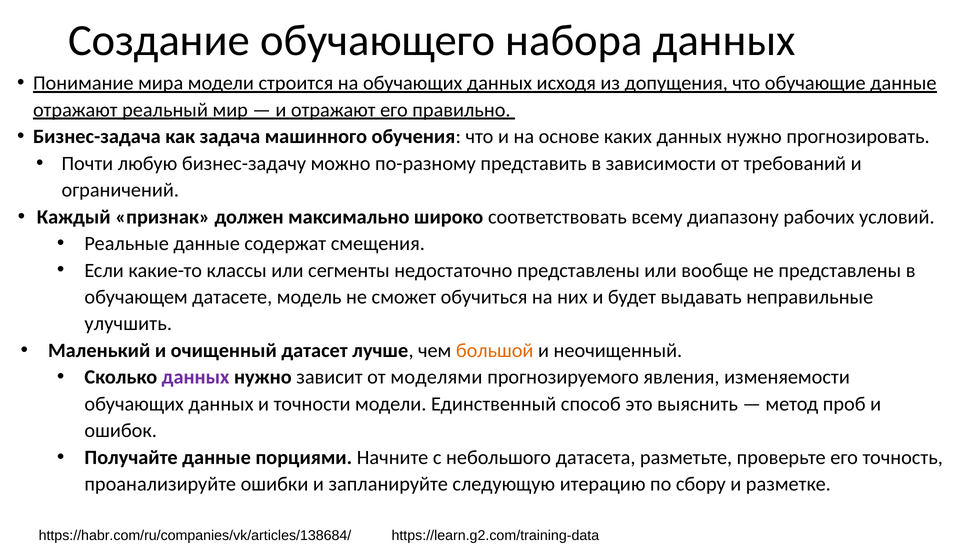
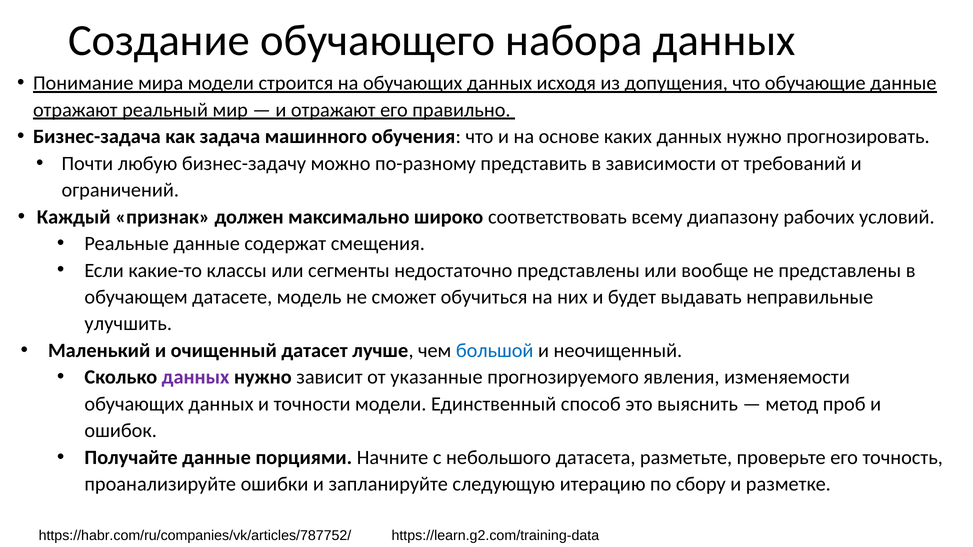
большой colour: orange -> blue (495, 351)
моделями: моделями -> указанные (436, 377)
https://habr.com/ru/companies/vk/articles/138684/: https://habr.com/ru/companies/vk/articles/138684/ -> https://habr.com/ru/companies/vk/articles/787752/ (195, 536)
